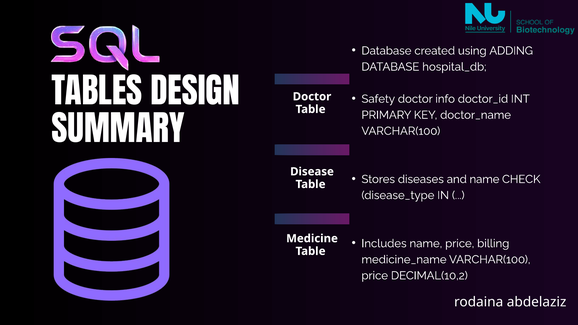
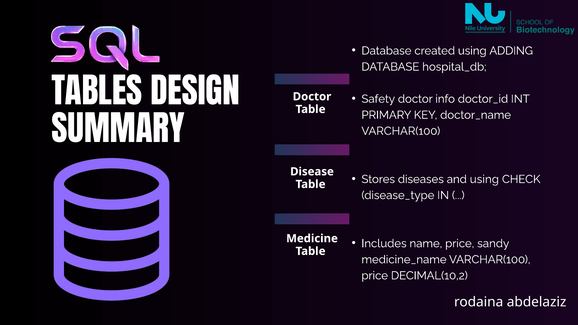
and name: name -> using (484, 179)
billing: billing -> sandy (493, 244)
